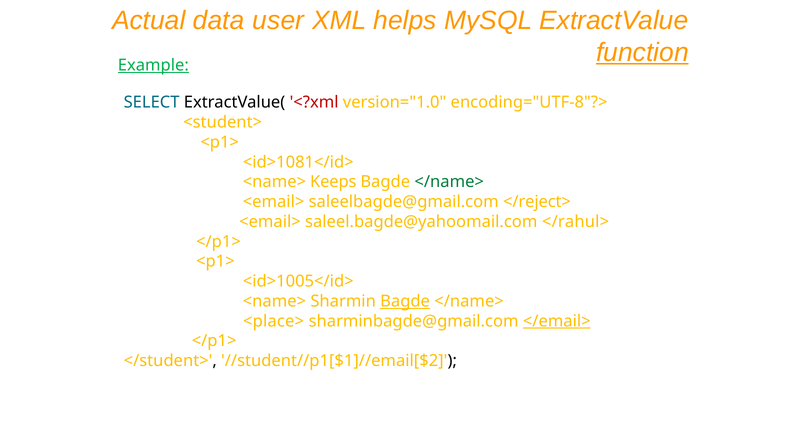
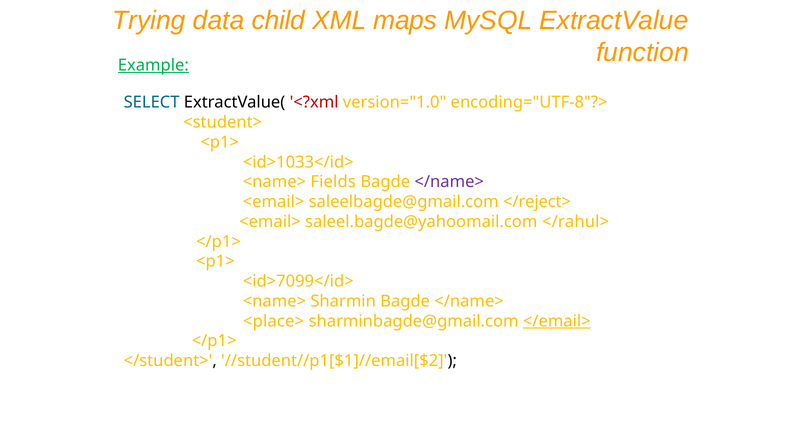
Actual: Actual -> Trying (149, 21)
user: user -> child (278, 21)
helps: helps -> maps (405, 21)
function underline: present -> none (642, 52)
<id>1081</id>: <id>1081</id> -> <id>1033</id> (298, 162)
Keeps: Keeps -> Fields (333, 182)
</name> colour: green -> purple (449, 182)
<id>1005</id>: <id>1005</id> -> <id>7099</id> (298, 281)
Bagde underline: present -> none (405, 301)
